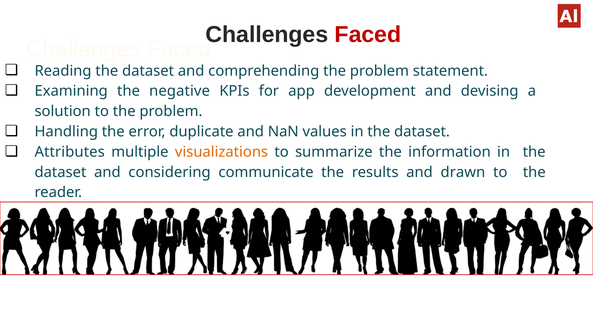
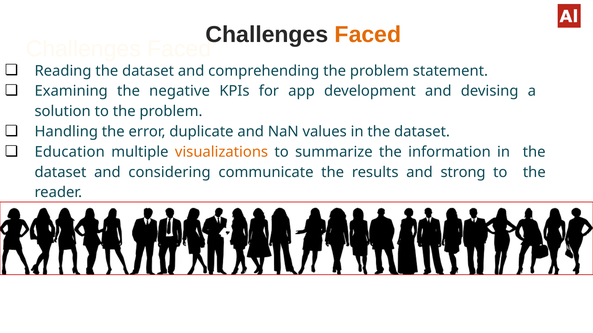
Faced colour: red -> orange (368, 35)
Attributes: Attributes -> Education (70, 152)
drawn: drawn -> strong (463, 172)
